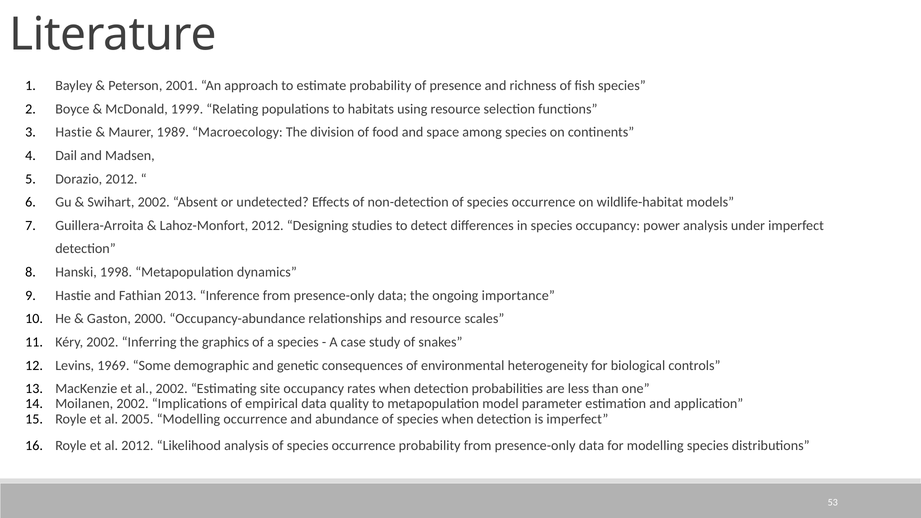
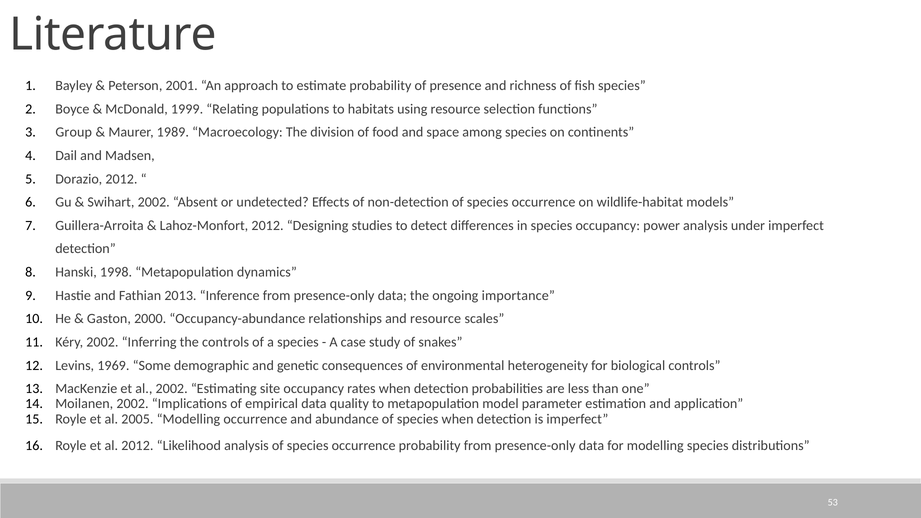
Hastie: Hastie -> Group (74, 132)
the graphics: graphics -> controls (226, 342)
